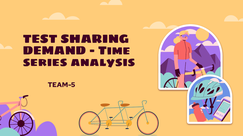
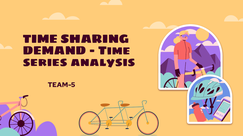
TEST: TEST -> TIME (40, 39)
